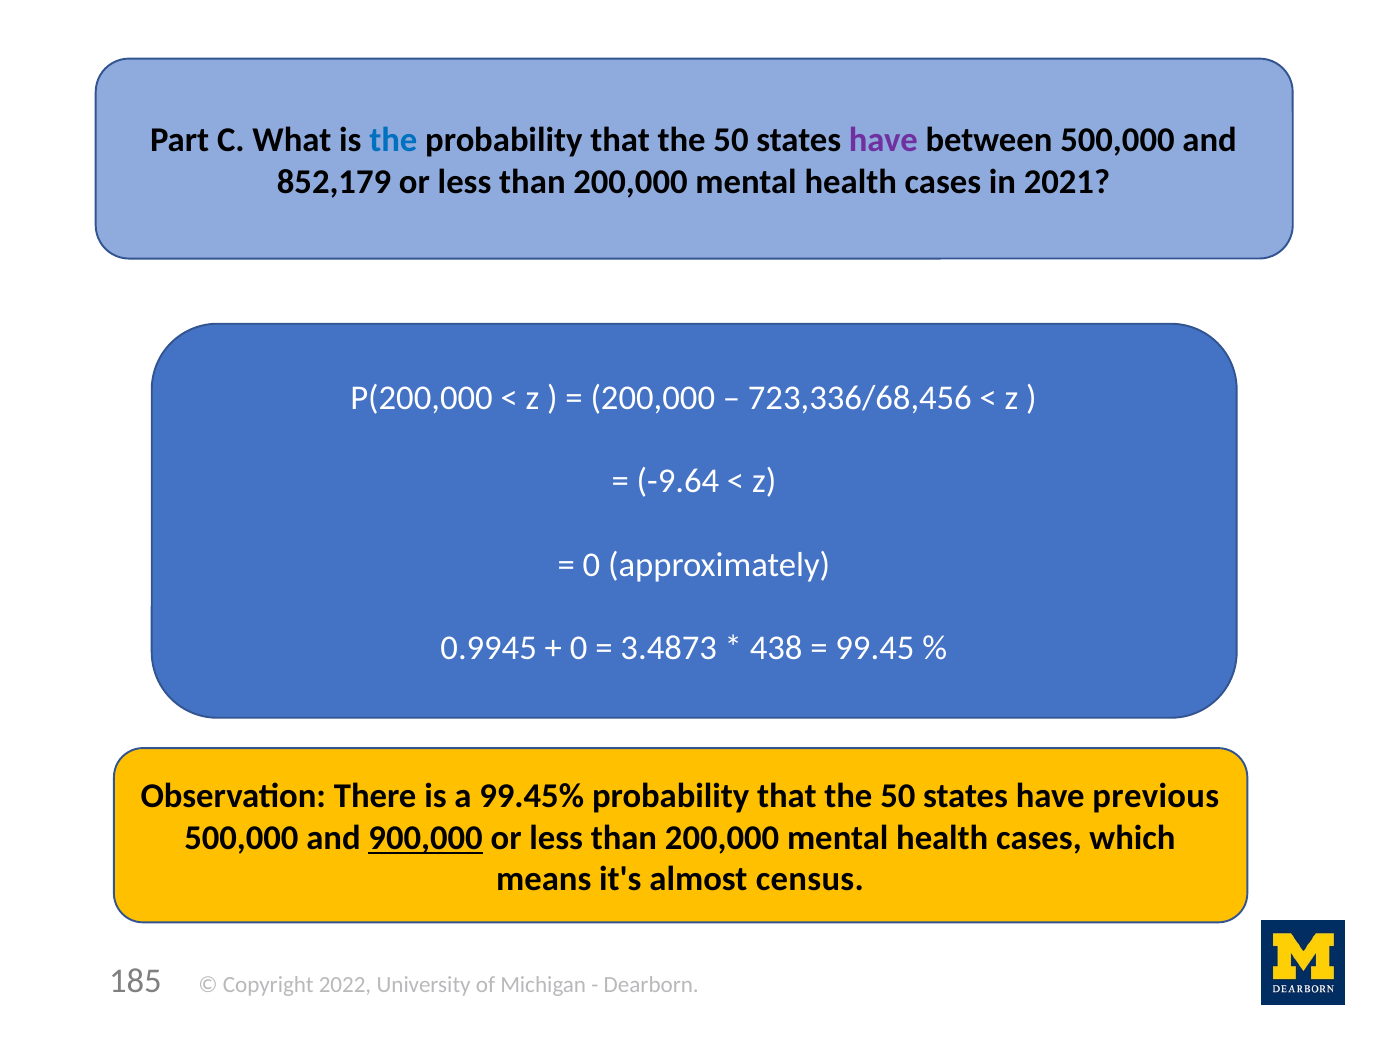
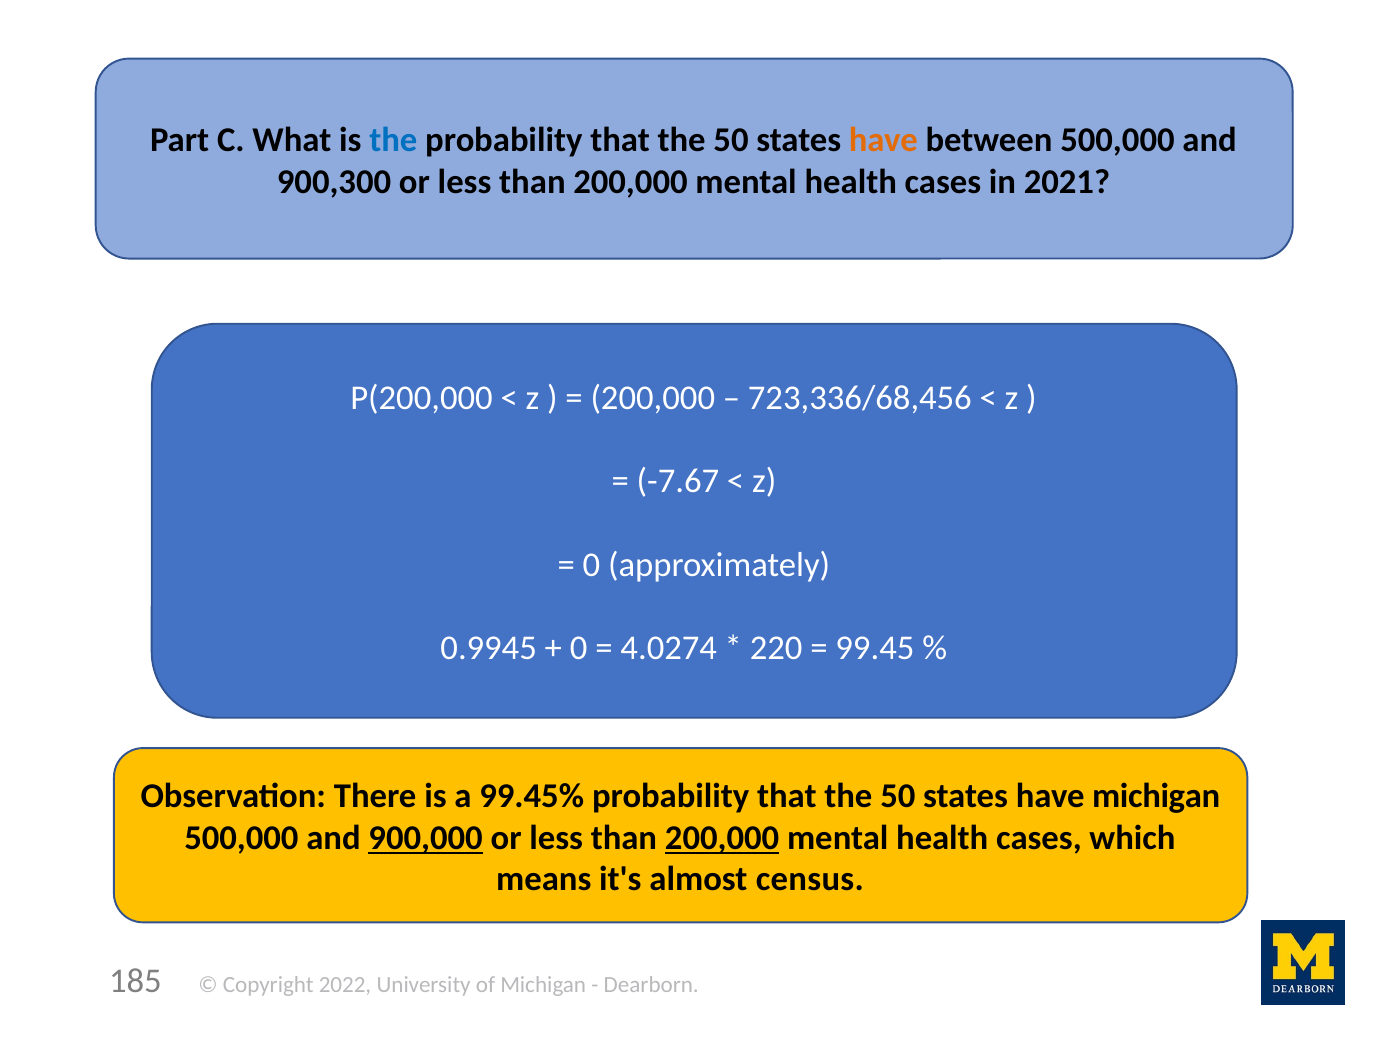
have colour: purple -> orange (883, 140)
852,179: 852,179 -> 900,300 (334, 182)
-9.64: -9.64 -> -7.67 (678, 482)
3.4873: 3.4873 -> 4.0274 (669, 648)
438: 438 -> 220 (776, 648)
have previous: previous -> michigan (1156, 796)
200,000 underline: none -> present (722, 838)
